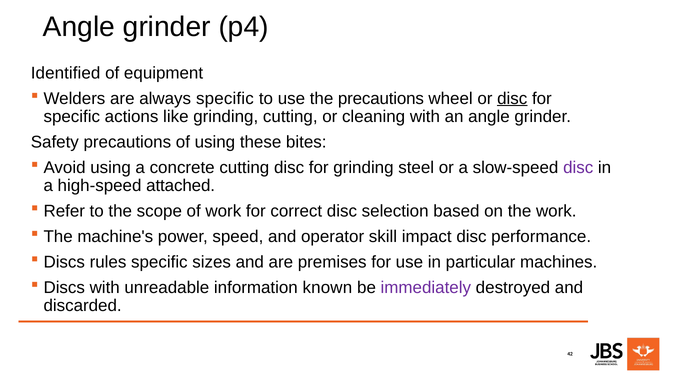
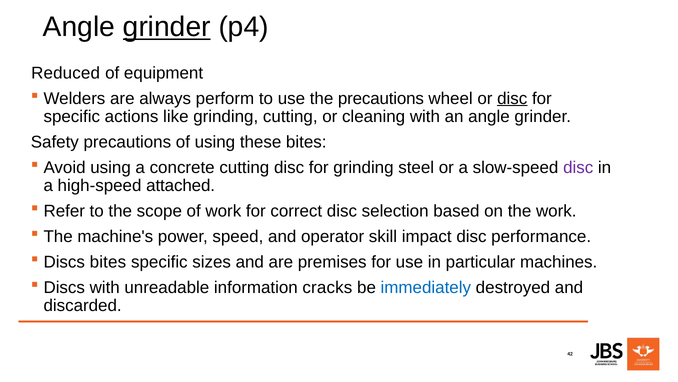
grinder underline: none -> present (167, 27)
Identified: Identified -> Reduced (66, 73)
always specific: specific -> perform (225, 98)
Discs rules: rules -> bites (108, 262)
known: known -> cracks (327, 287)
immediately colour: purple -> blue (426, 287)
